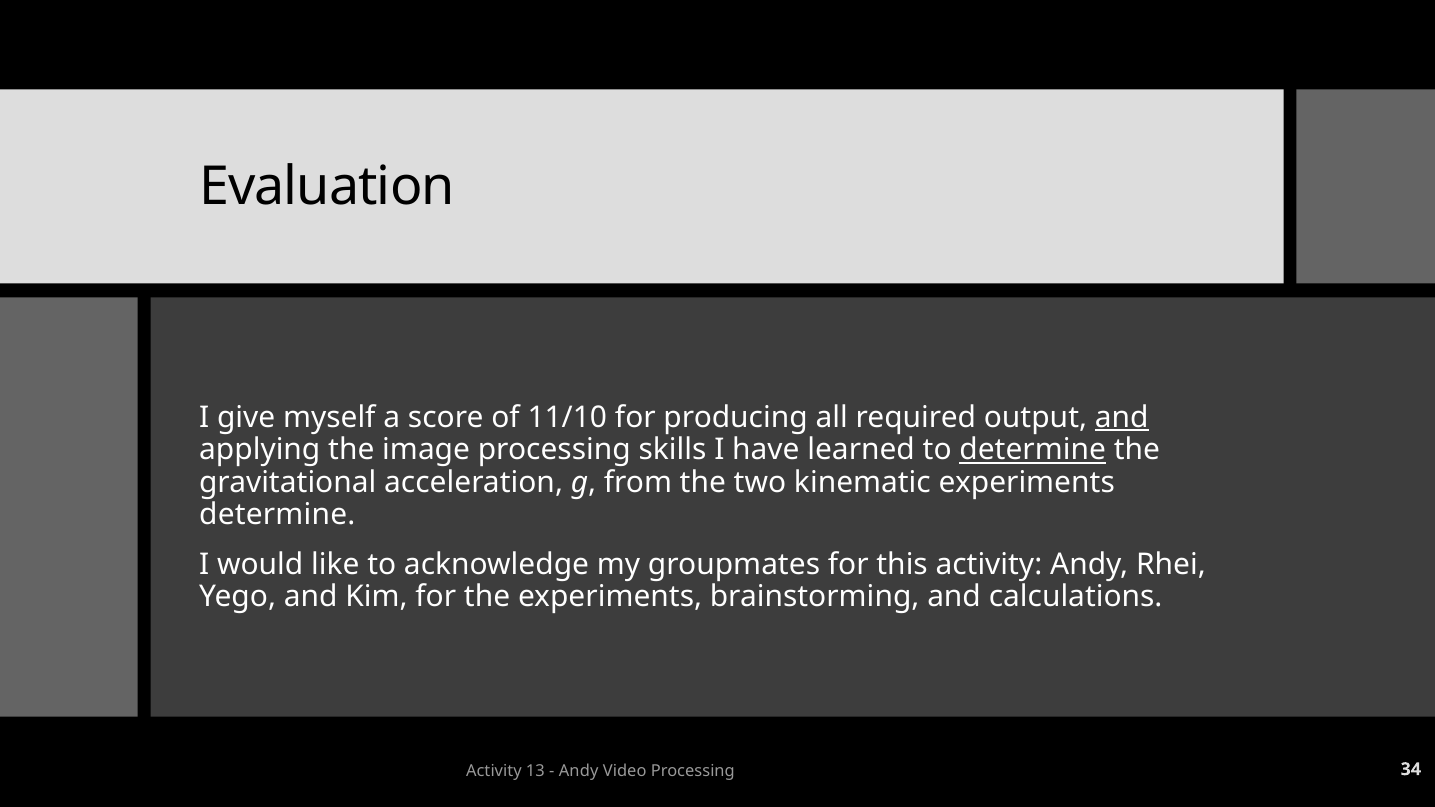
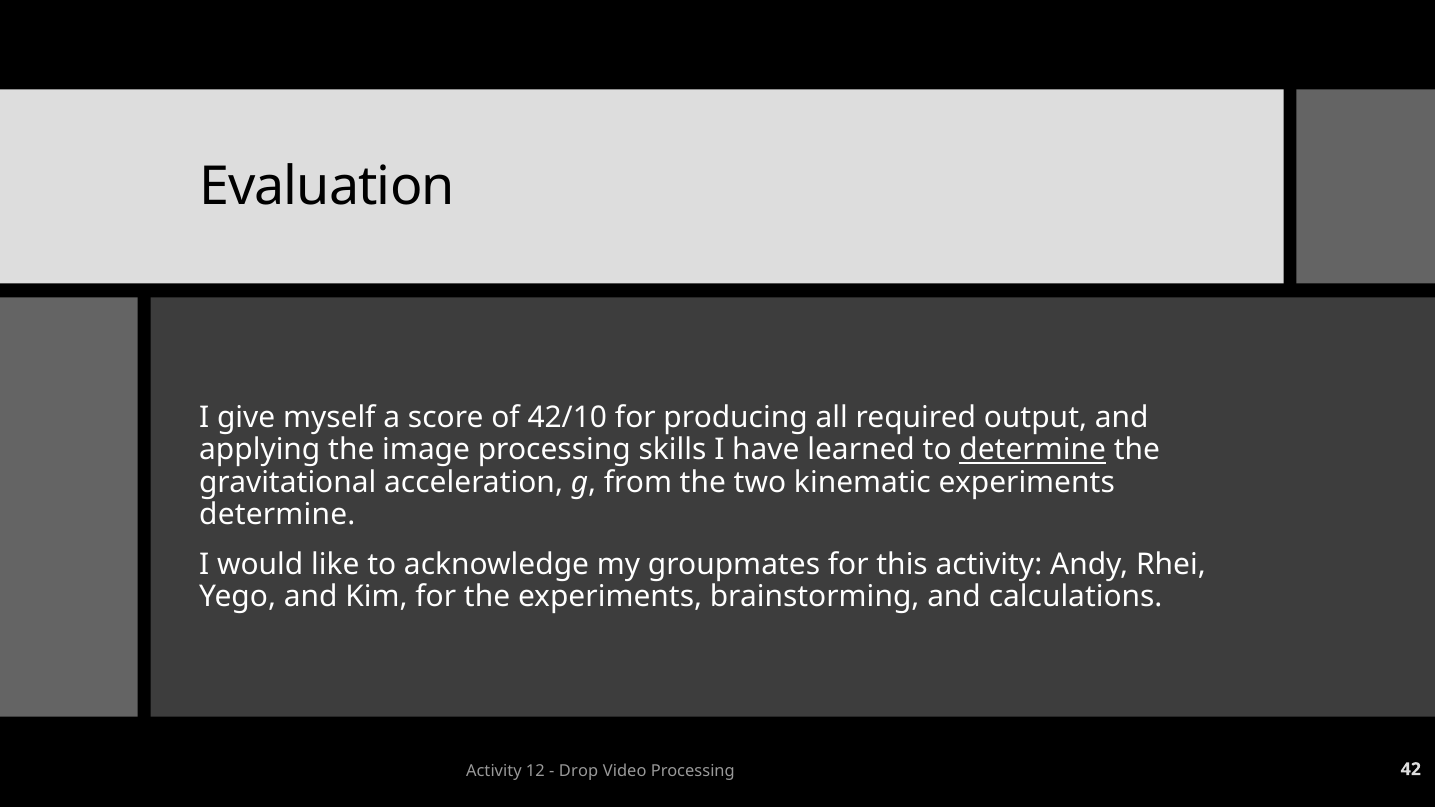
11/10: 11/10 -> 42/10 (567, 418)
and underline: present -> none (1122, 418)
13: 13 -> 12 (535, 771)
Andy: Andy -> Drop (579, 771)
34: 34 -> 42 (1411, 769)
